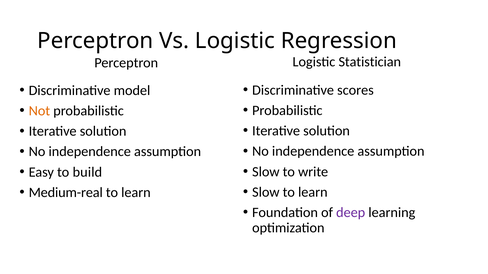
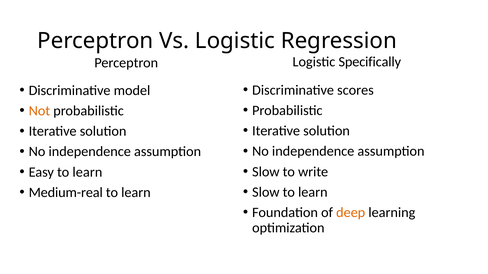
Statistician: Statistician -> Specifically (370, 62)
Easy to build: build -> learn (87, 172)
deep colour: purple -> orange (351, 213)
